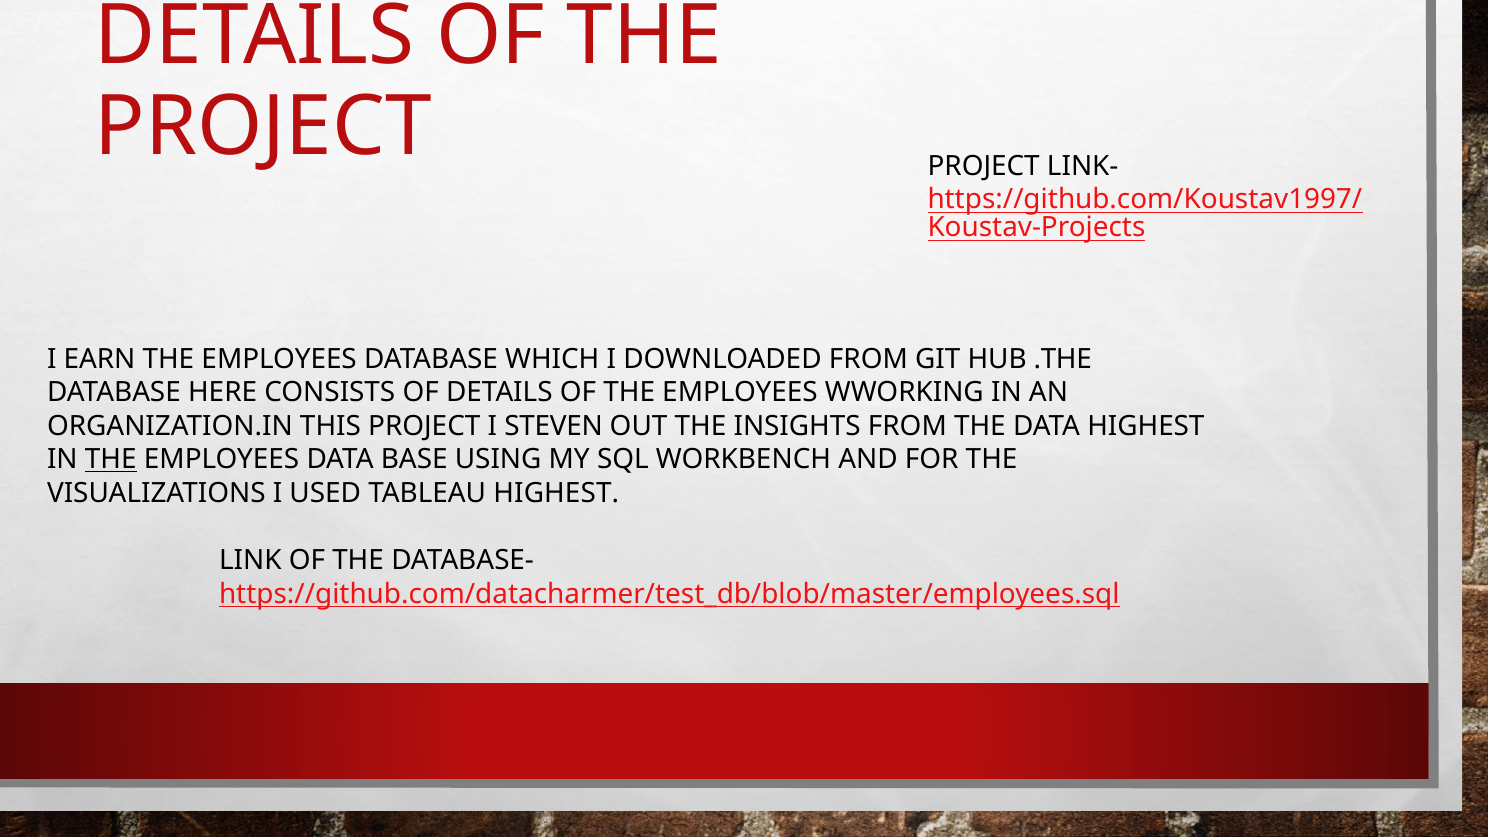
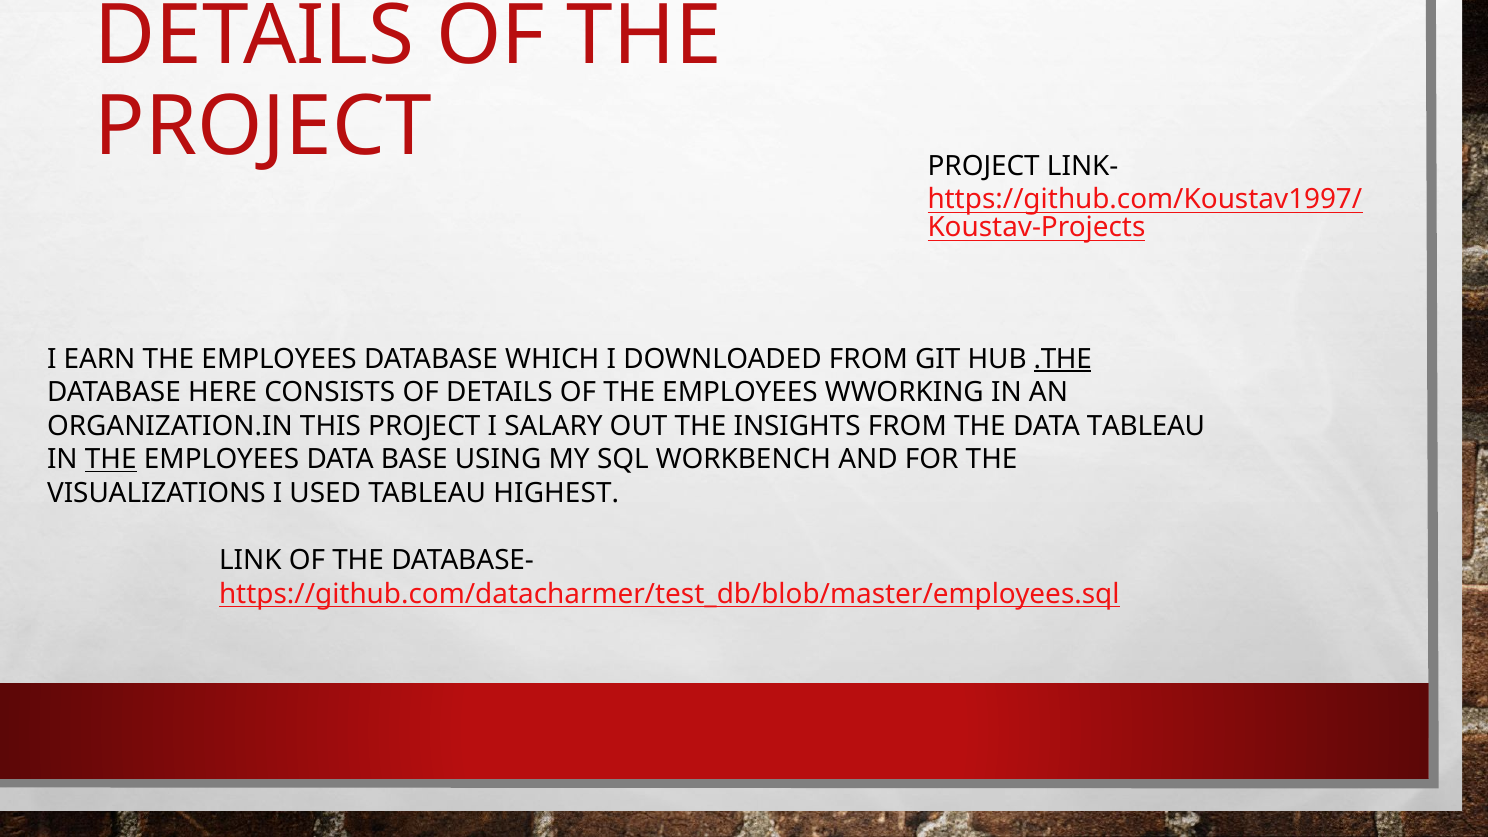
.THE underline: none -> present (1063, 359)
STEVEN: STEVEN -> SALARY (553, 426)
DATA HIGHEST: HIGHEST -> TABLEAU (1146, 426)
